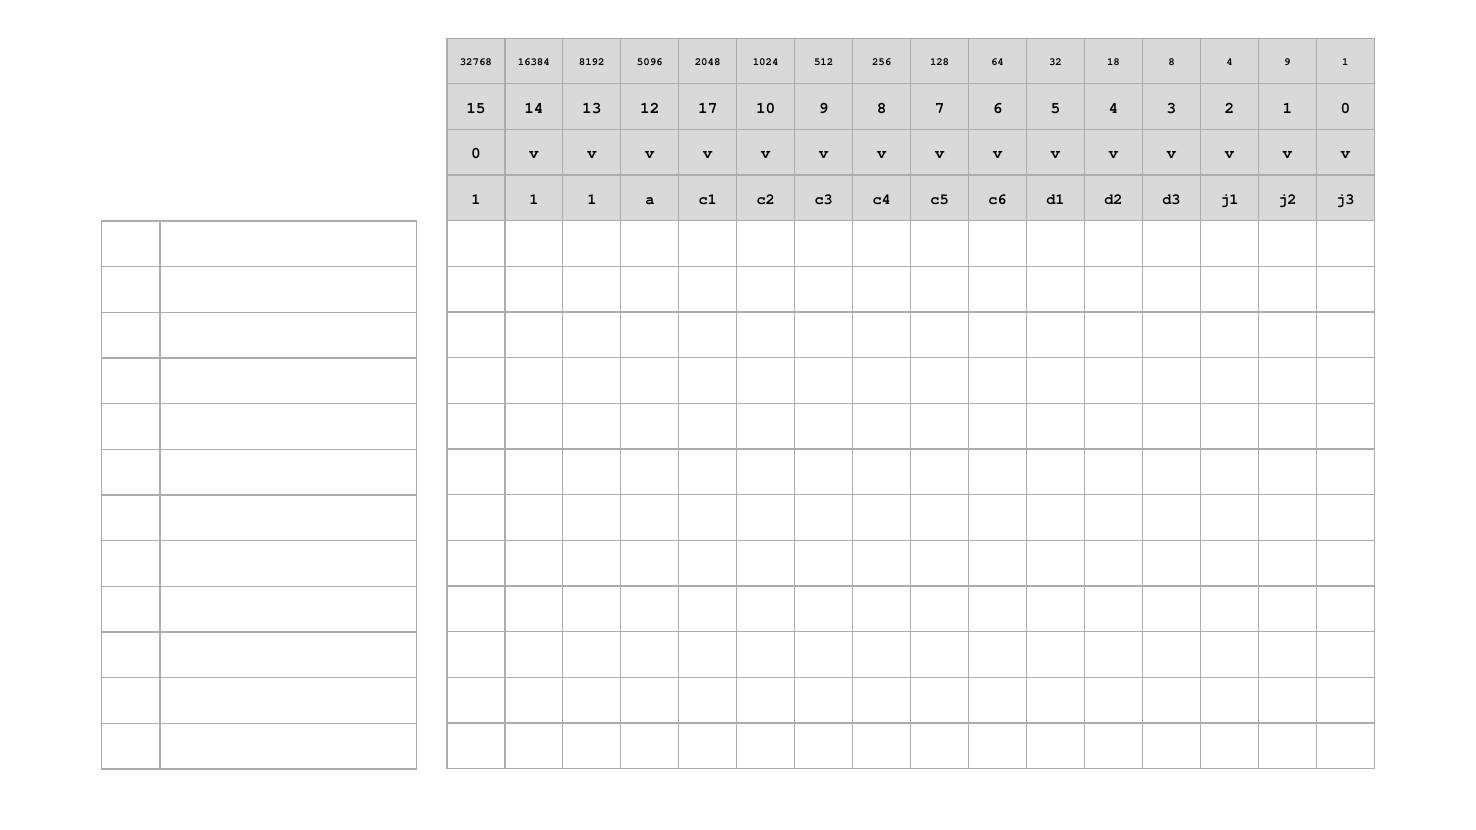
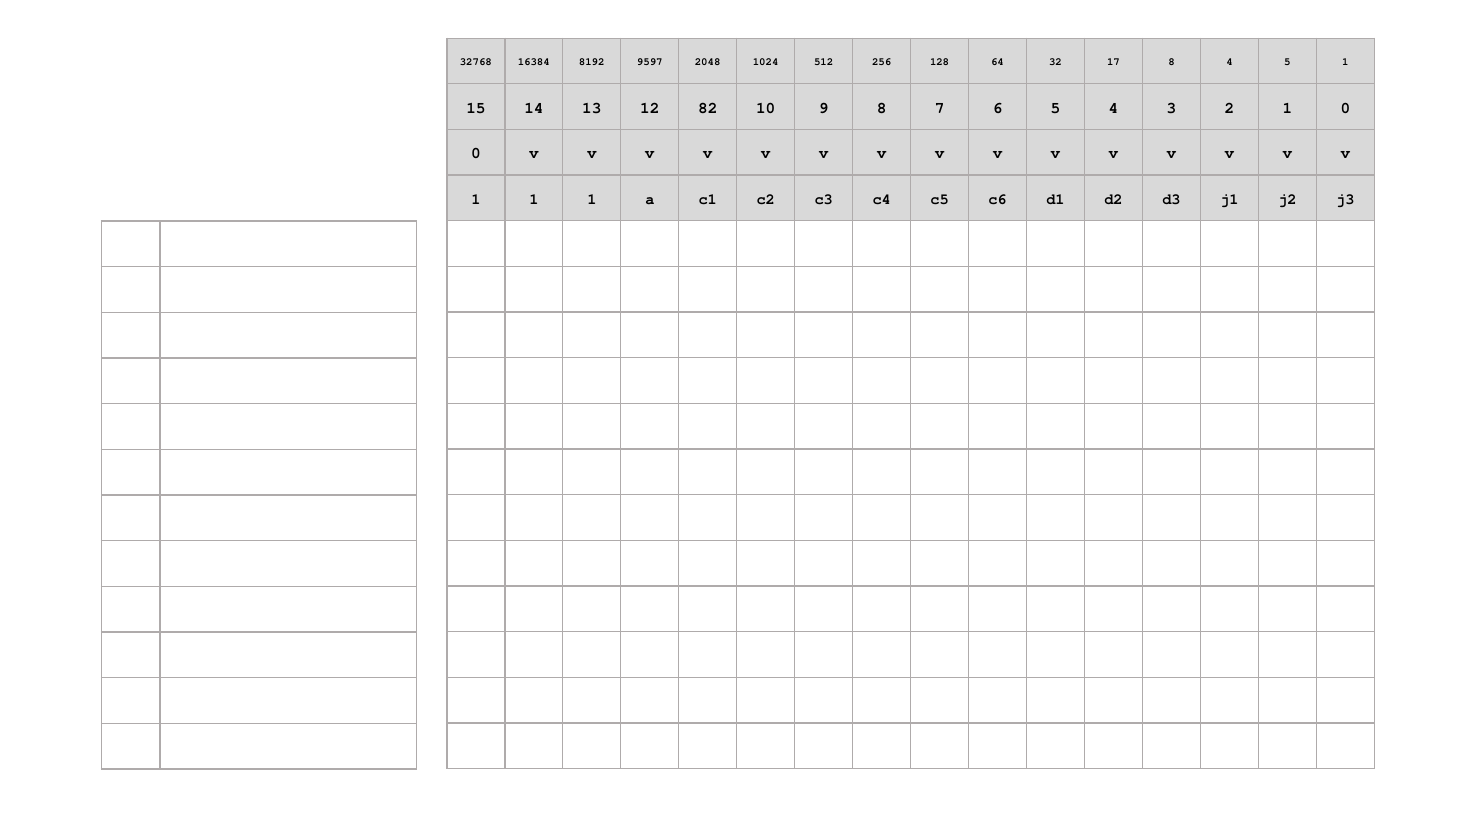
5096: 5096 -> 9597 (650, 62)
18: 18 -> 17 (1114, 62)
4 9: 9 -> 5 (1287, 62)
17: 17 -> 82 (708, 108)
